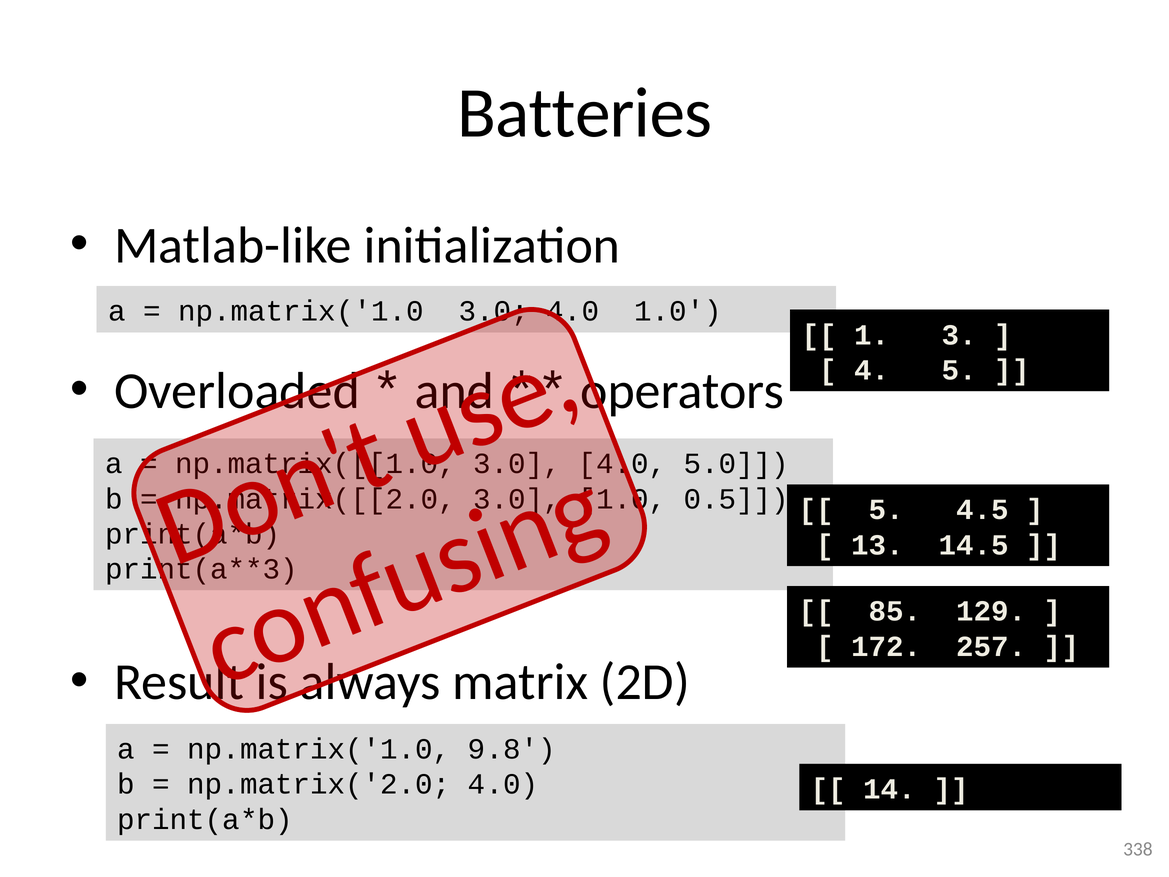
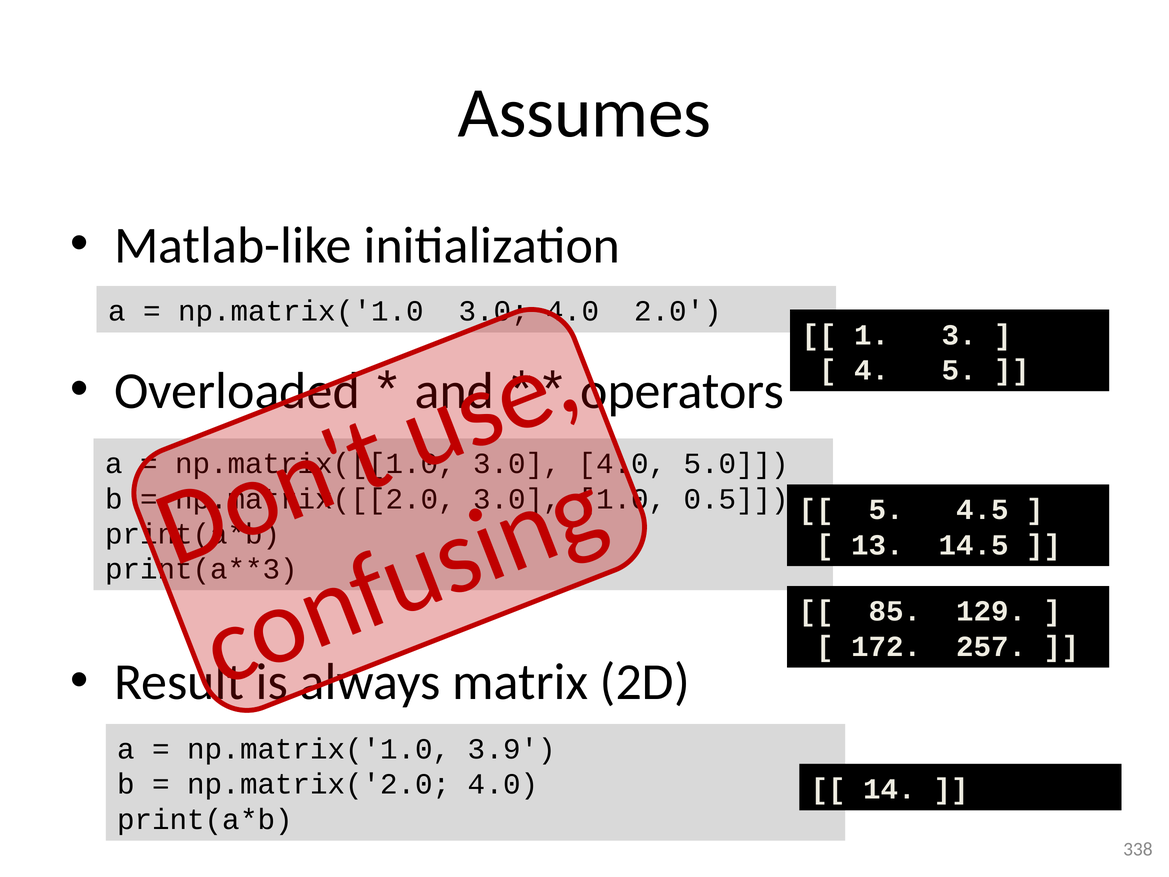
Batteries: Batteries -> Assumes (585, 113)
1.0: 1.0 -> 2.0 (678, 311)
9.8: 9.8 -> 3.9 (512, 749)
